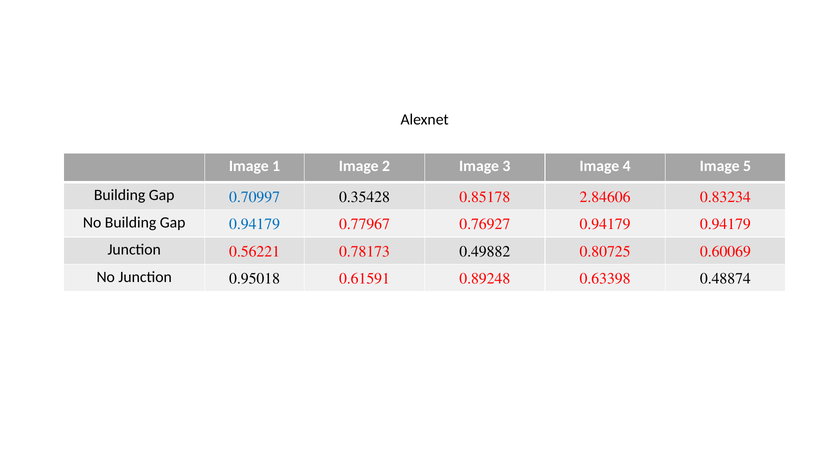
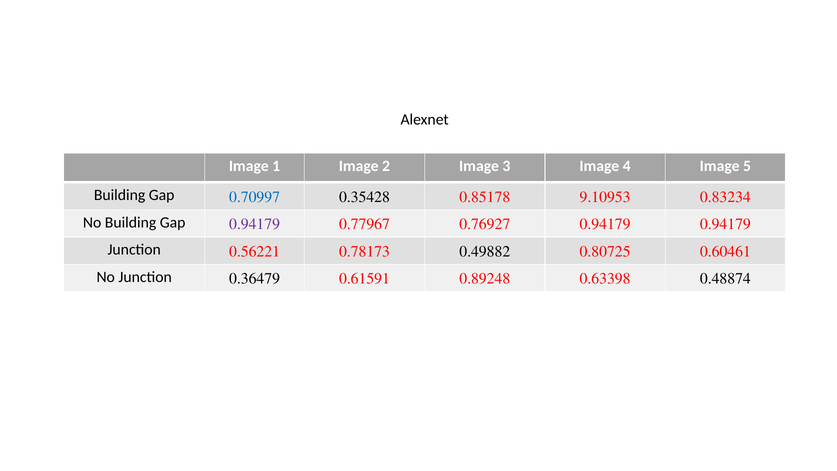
2.84606: 2.84606 -> 9.10953 (605, 197)
0.94179 colour: blue -> purple (255, 224)
0.60069: 0.60069 -> 0.60461 (725, 251)
0.95018: 0.95018 -> 0.36479 (255, 279)
